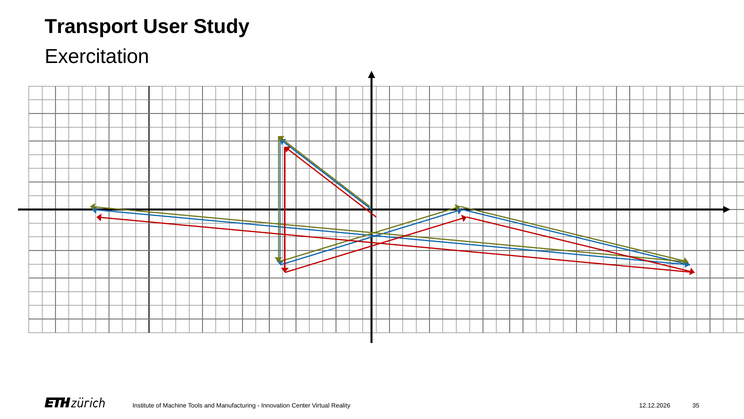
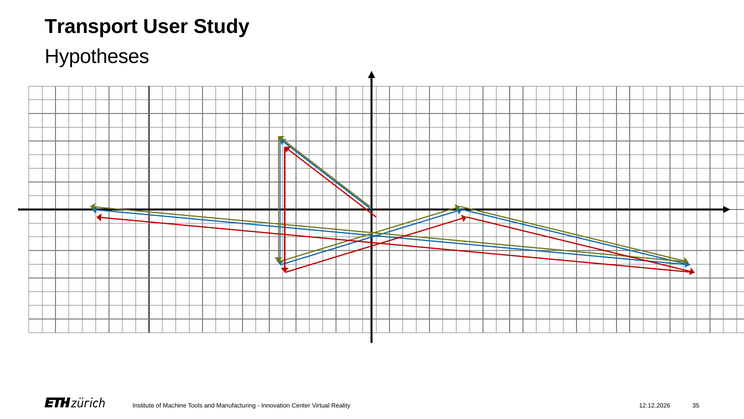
Exercitation: Exercitation -> Hypotheses (97, 57)
